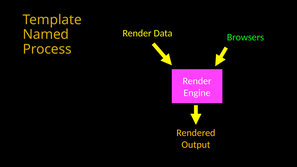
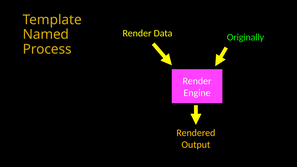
Browsers: Browsers -> Originally (245, 37)
